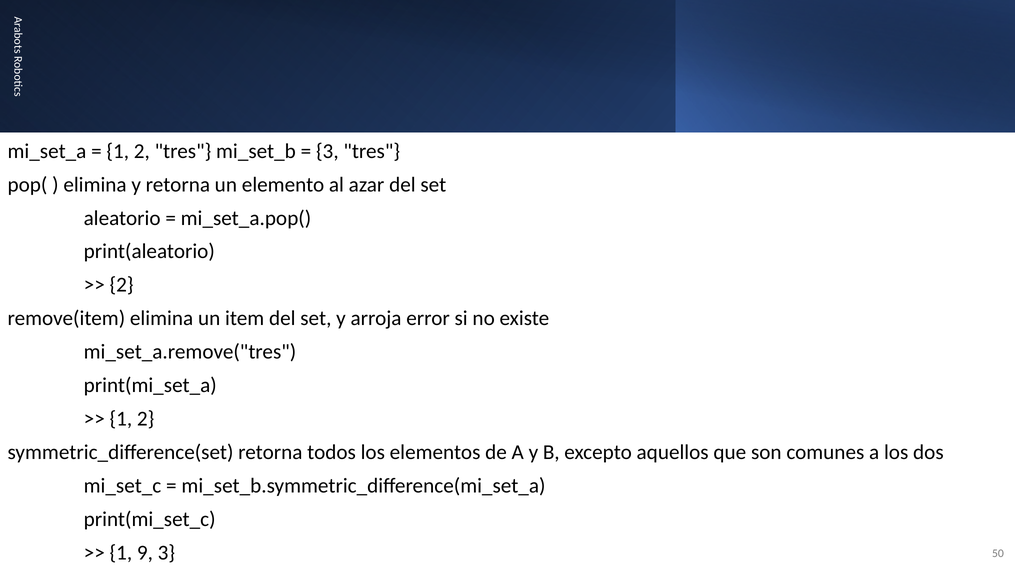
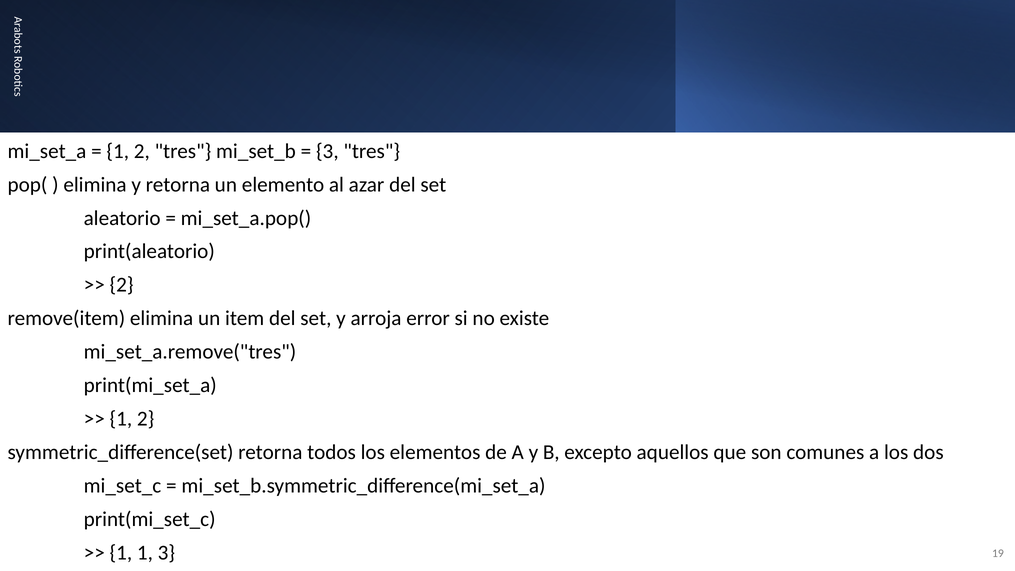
1 9: 9 -> 1 (145, 553)
50: 50 -> 19 (998, 553)
